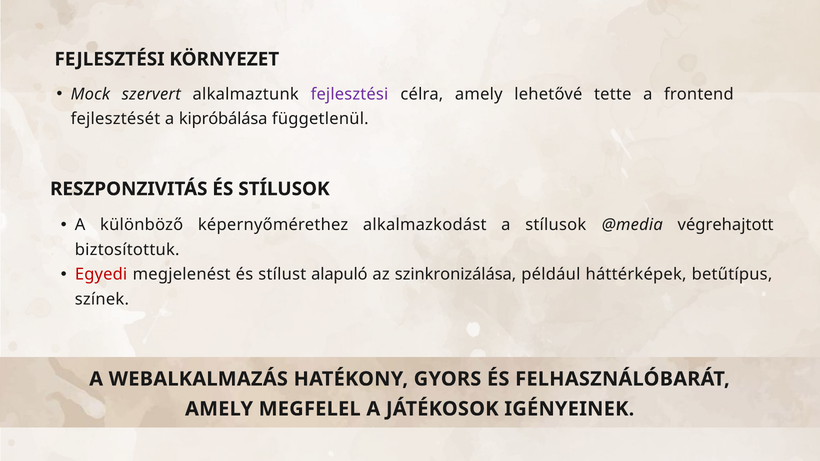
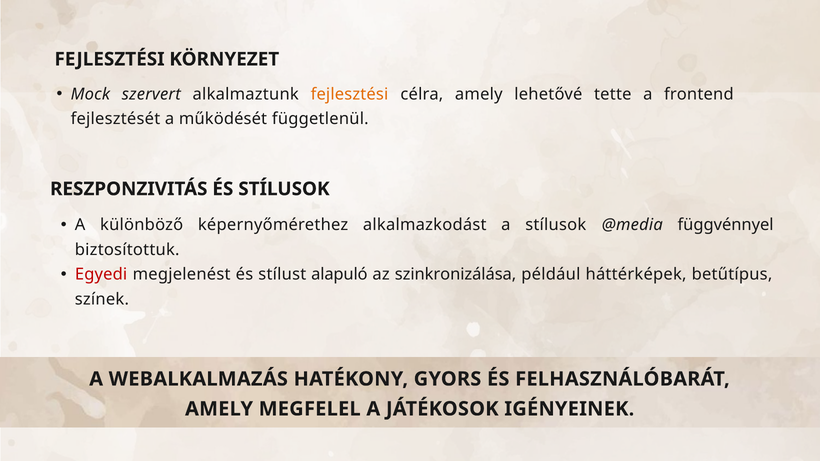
fejlesztési colour: purple -> orange (349, 94)
kipróbálása: kipróbálása -> működését (223, 119)
végrehajtott: végrehajtott -> függvénnyel (726, 225)
